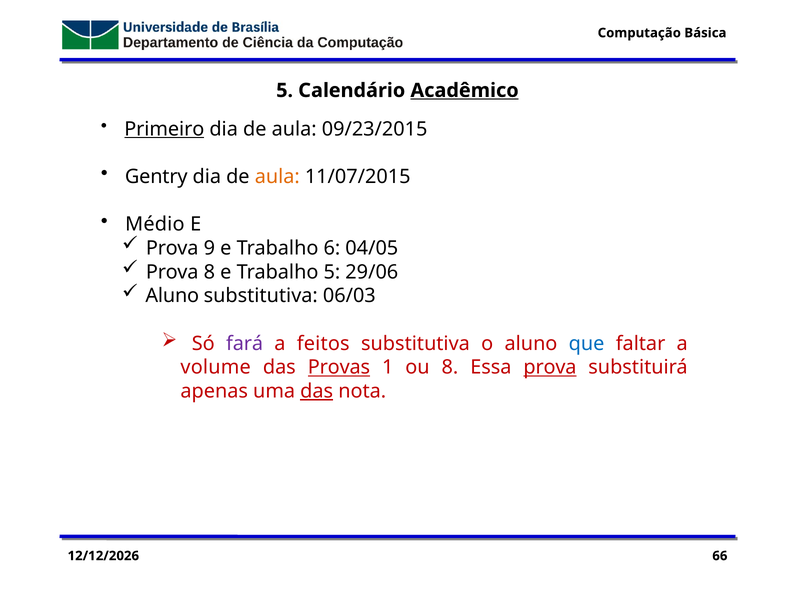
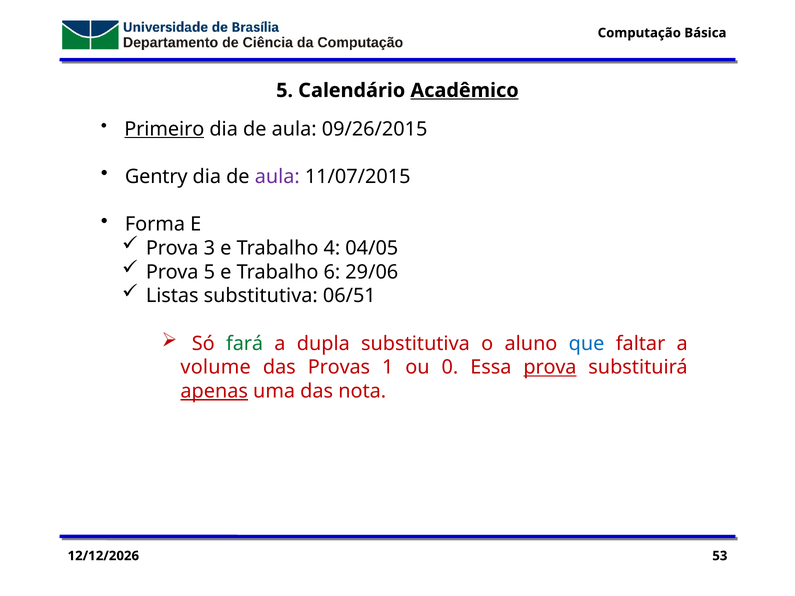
09/23/2015: 09/23/2015 -> 09/26/2015 (375, 129)
aula colour: orange -> purple (277, 177)
Médio: Médio -> Forma (155, 224)
9: 9 -> 3 (209, 248)
6: 6 -> 4 (332, 248)
Prova 8: 8 -> 5 (209, 272)
Trabalho 5: 5 -> 6 (332, 272)
Aluno: Aluno -> Listas (172, 296)
06/03: 06/03 -> 06/51 (349, 296)
fará colour: purple -> green (245, 344)
feitos: feitos -> dupla (323, 344)
Provas underline: present -> none (339, 368)
ou 8: 8 -> 0 (450, 368)
apenas underline: none -> present (214, 391)
das underline: present -> none (317, 391)
66: 66 -> 53 (720, 556)
